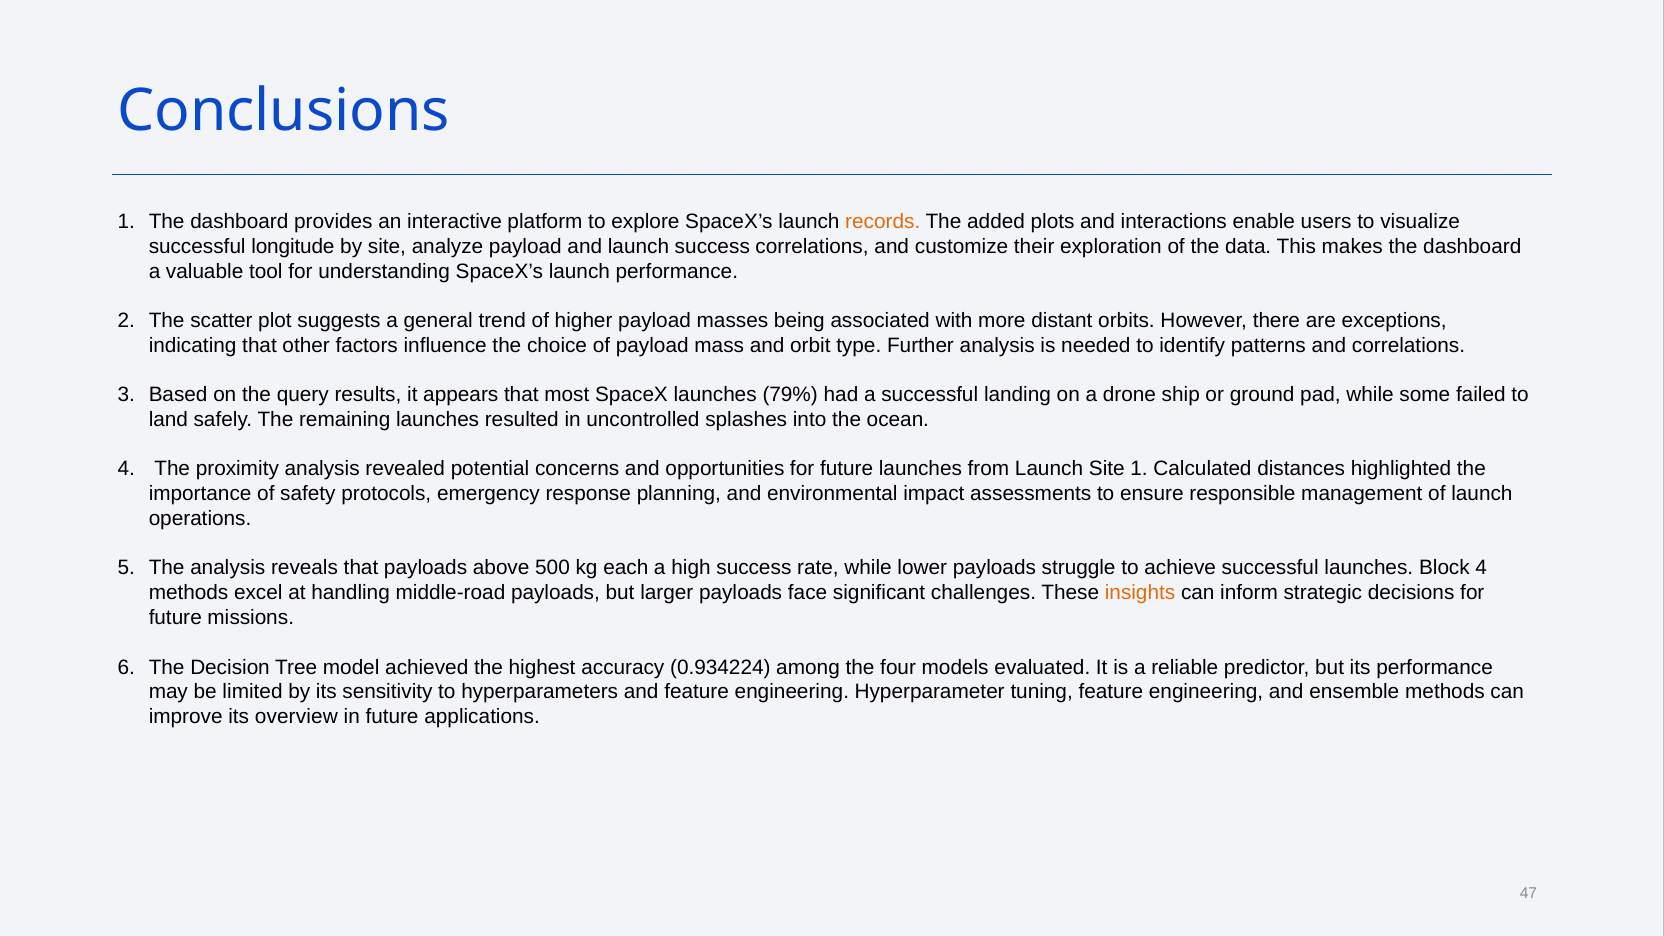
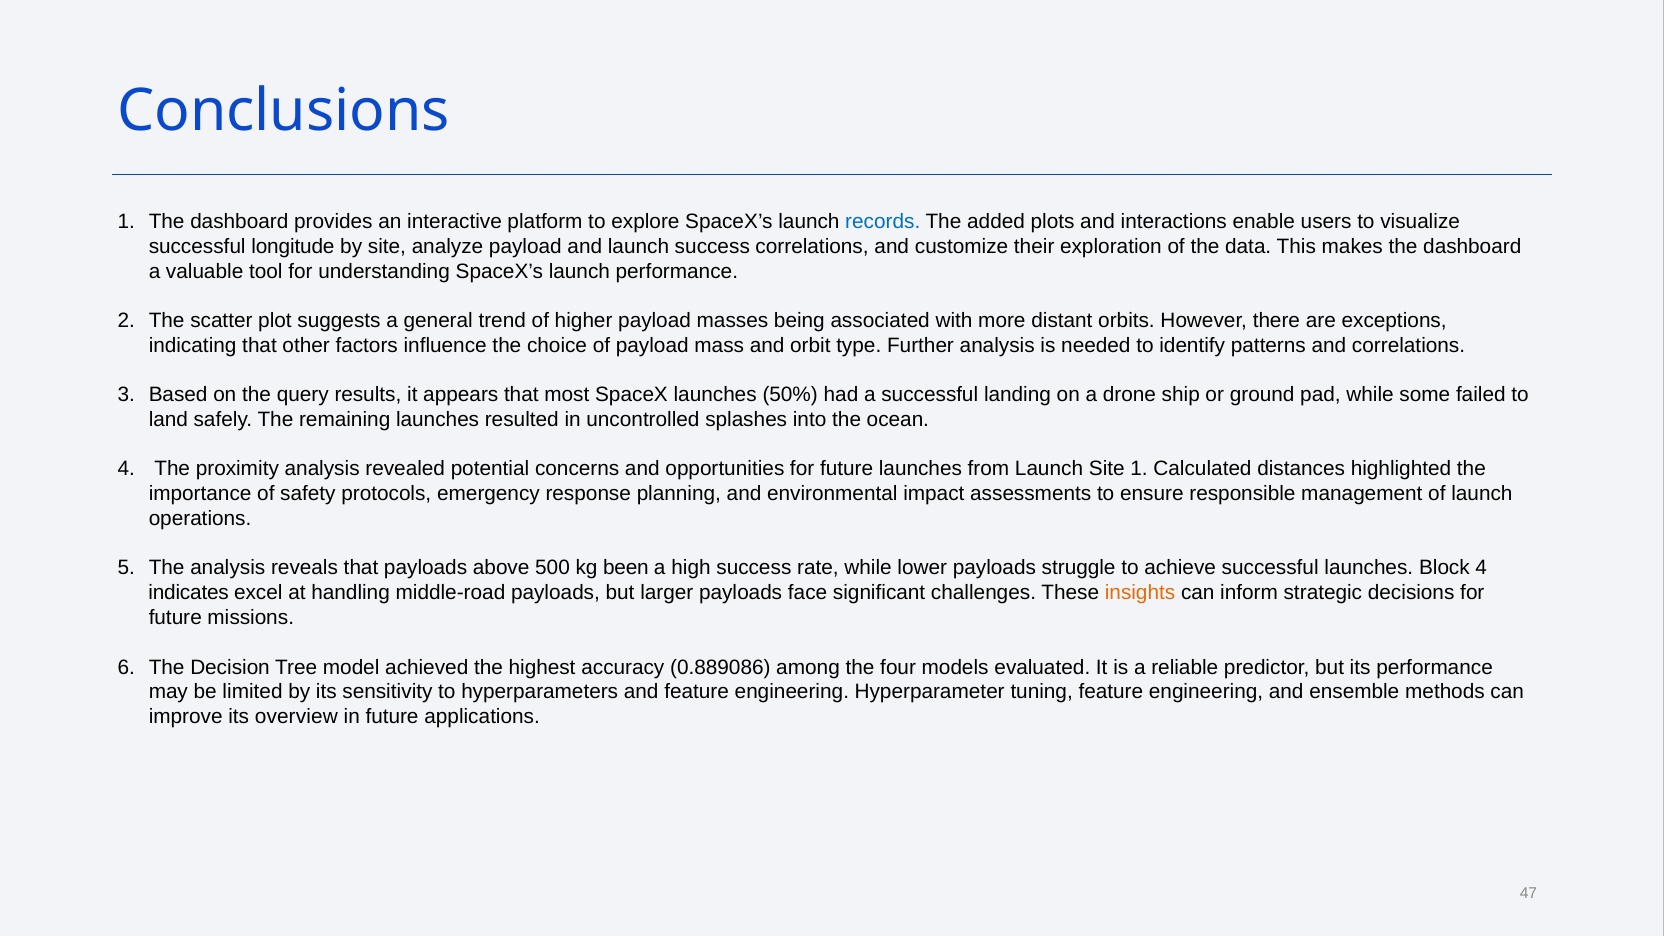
records colour: orange -> blue (883, 221)
79%: 79% -> 50% (790, 395)
each: each -> been (626, 568)
methods: methods -> indicates (189, 593)
0.934224: 0.934224 -> 0.889086 (720, 667)
